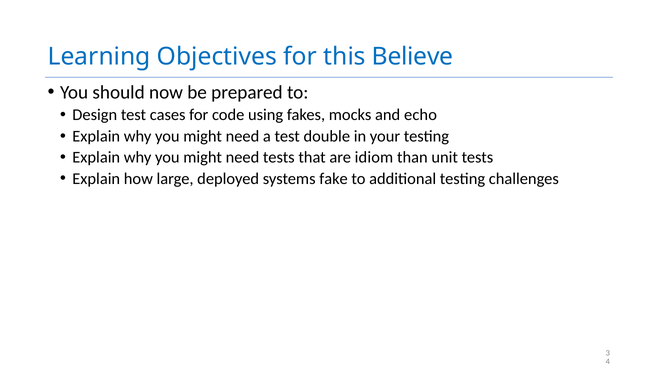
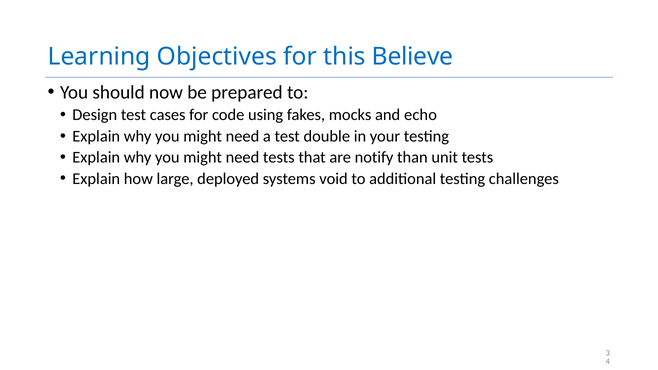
idiom: idiom -> notify (374, 157)
fake: fake -> void (334, 179)
